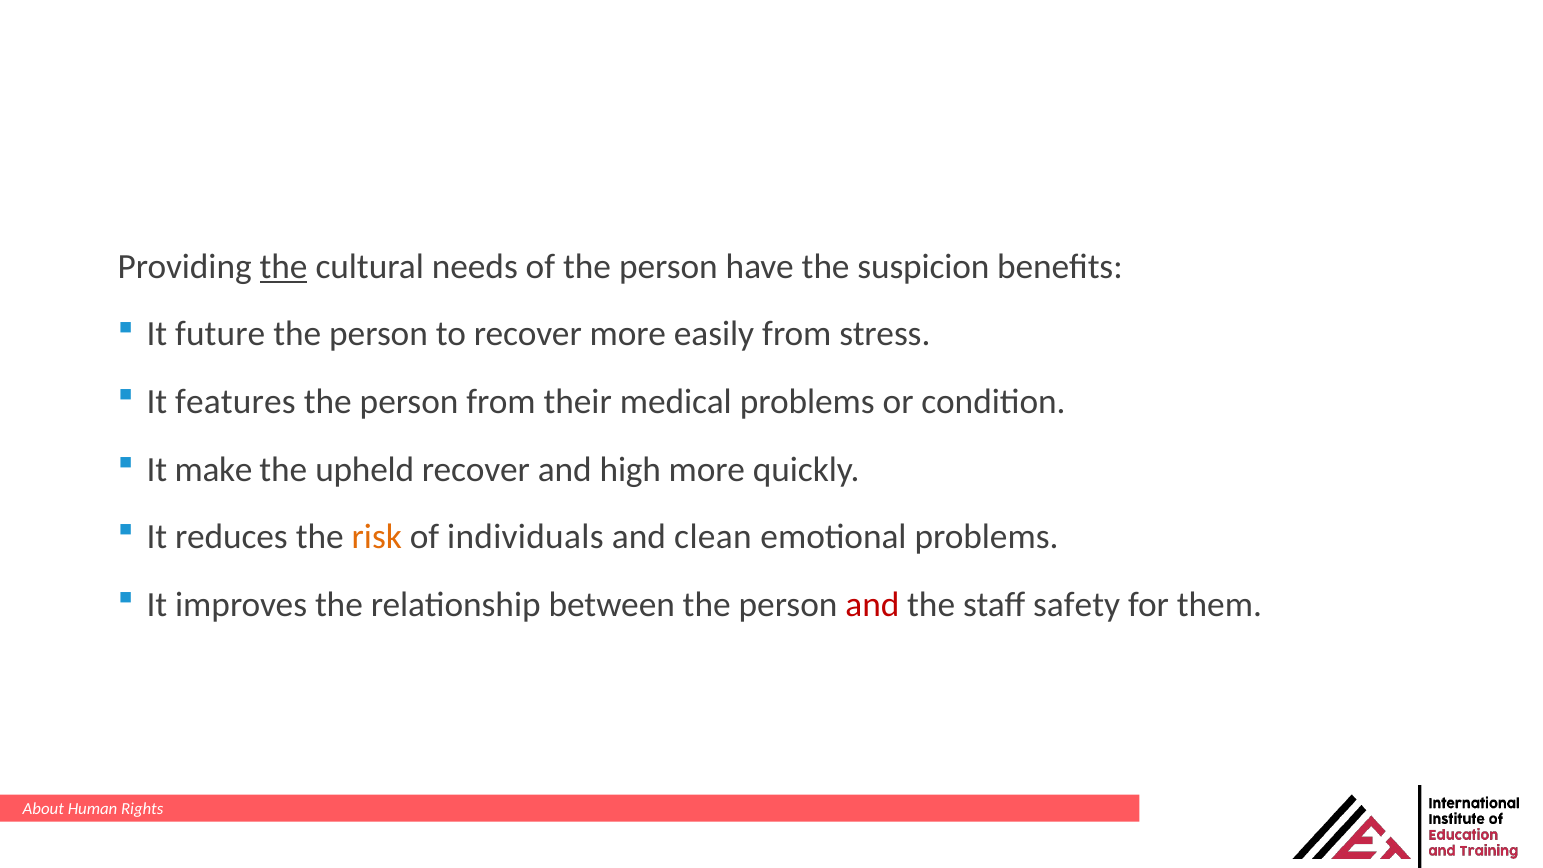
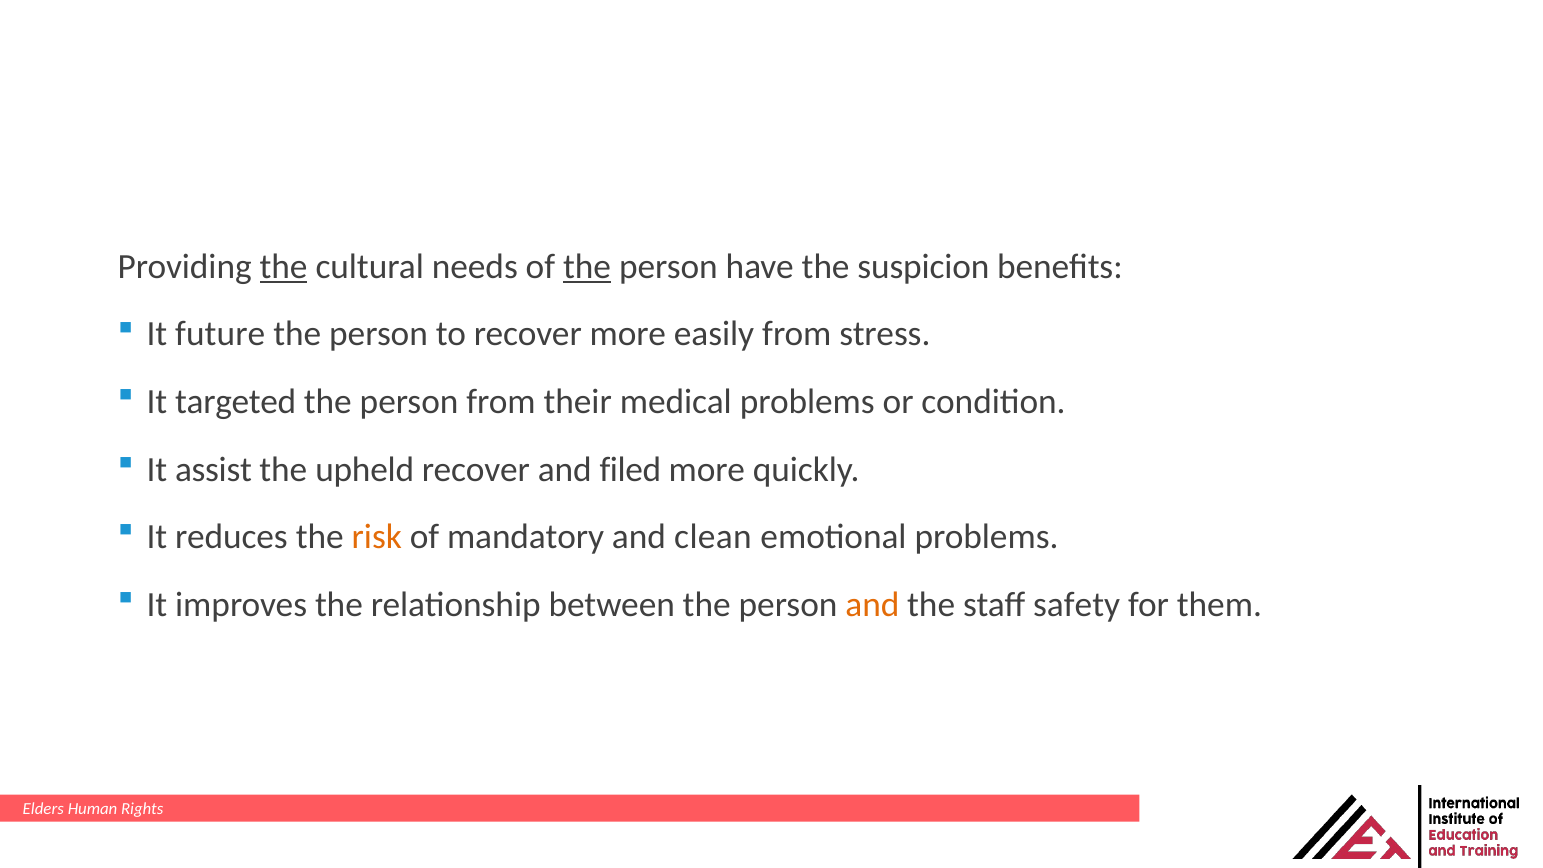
the underline: none -> present (587, 266)
features: features -> targeted (236, 402)
make: make -> assist (213, 469)
high: high -> filed (630, 469)
individuals: individuals -> mandatory (526, 537)
and colour: red -> orange (872, 605)
About: About -> Elders (43, 809)
